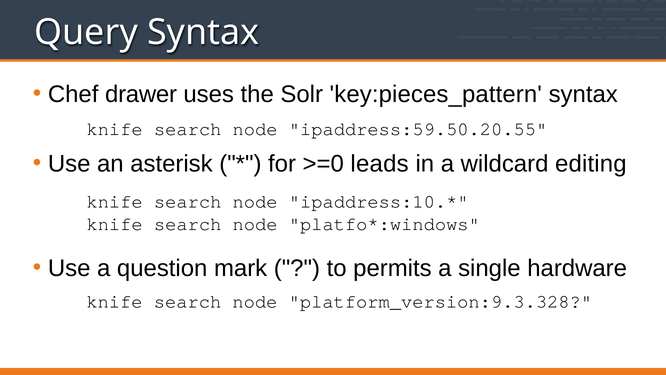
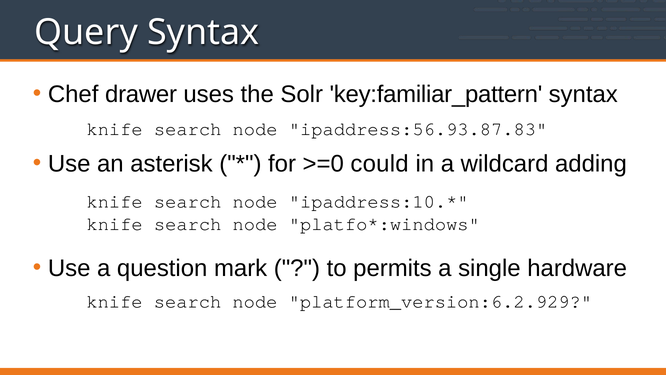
key:pieces_pattern: key:pieces_pattern -> key:familiar_pattern (436, 94)
ipaddress:59.50.20.55: ipaddress:59.50.20.55 -> ipaddress:56.93.87.83 (418, 129)
leads: leads -> could (380, 164)
editing: editing -> adding (591, 164)
platform_version:9.3.328: platform_version:9.3.328 -> platform_version:6.2.929 (440, 301)
